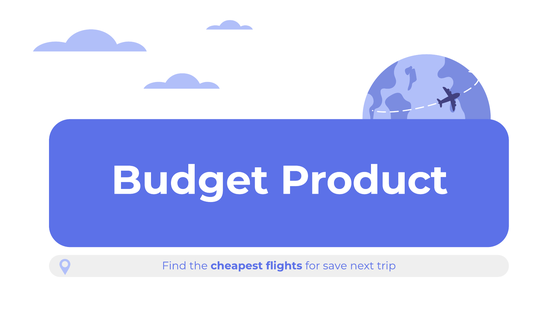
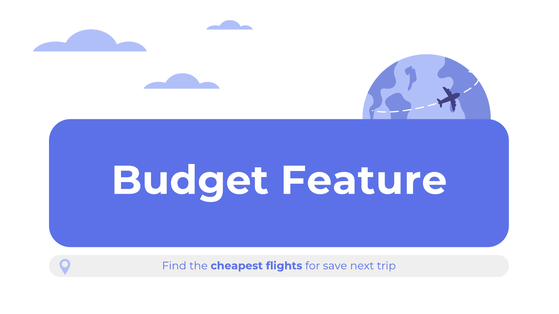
Product: Product -> Feature (364, 181)
